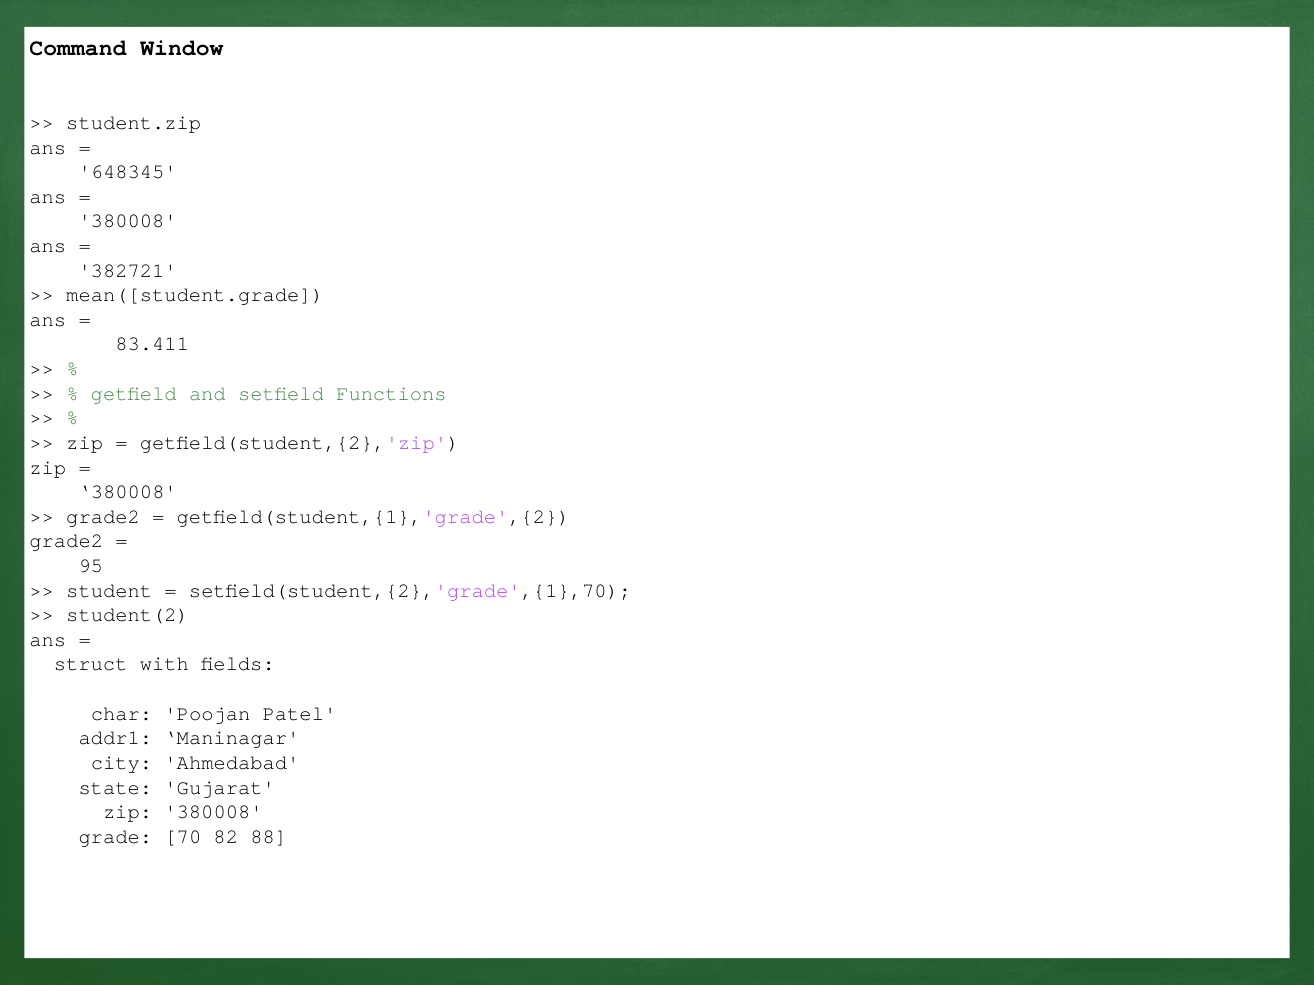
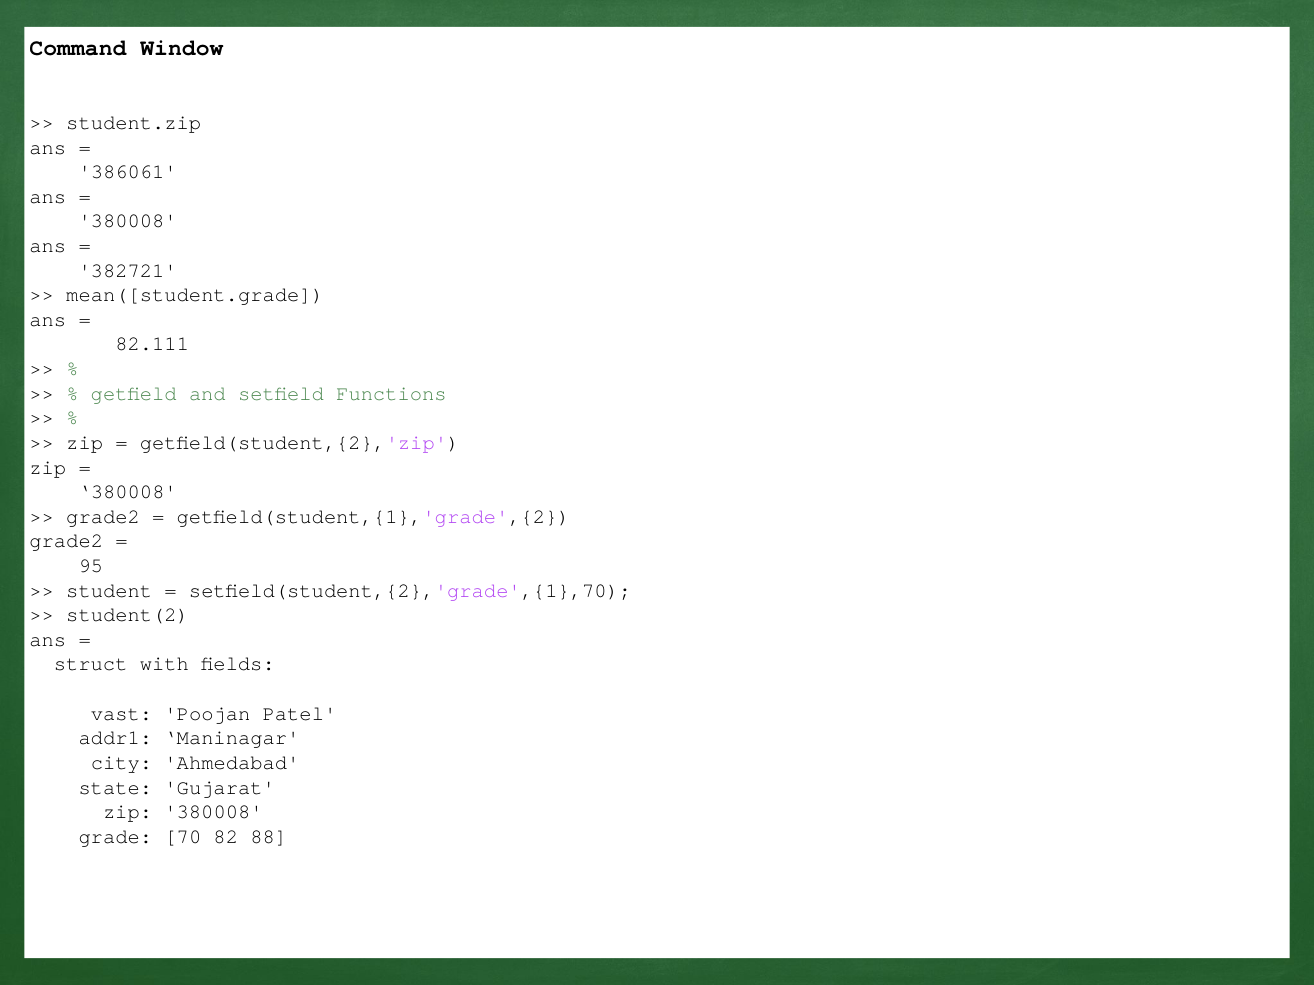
648345: 648345 -> 386061 (128, 172)
83.411: 83.411 -> 82.111 (152, 344)
char: char -> vast (122, 714)
